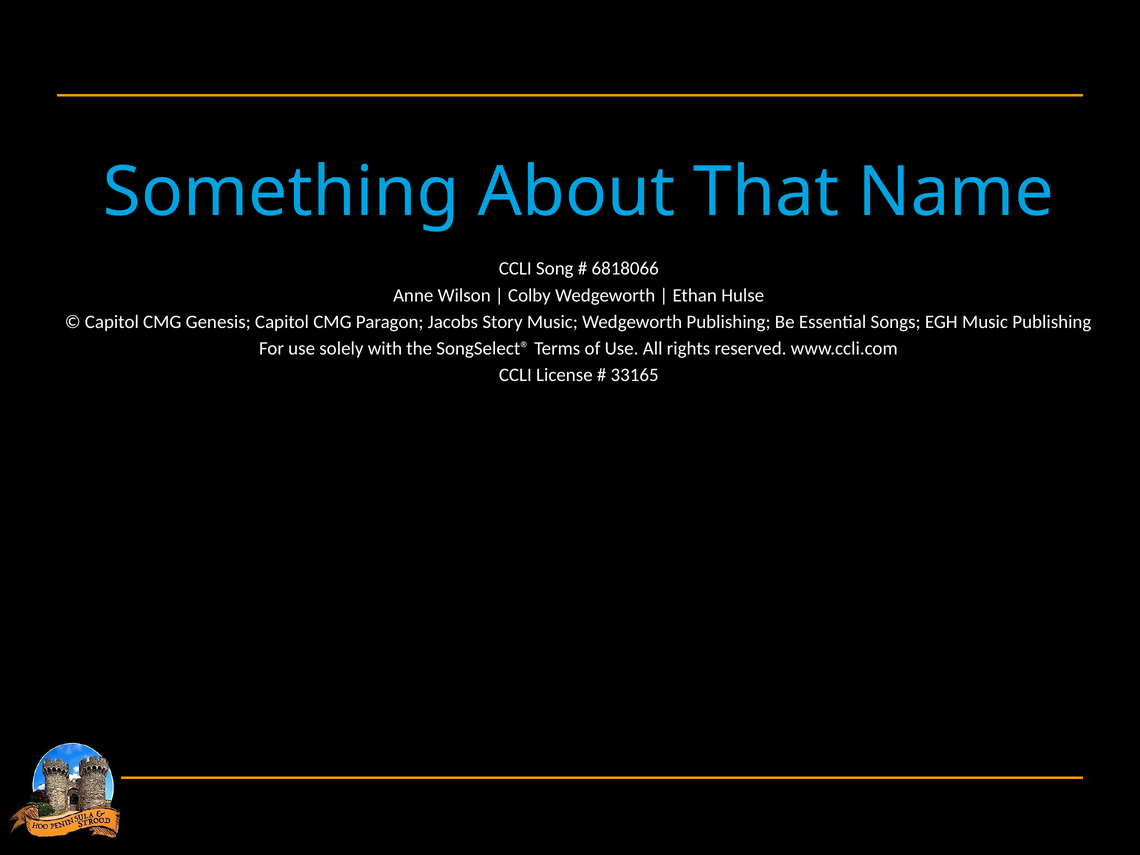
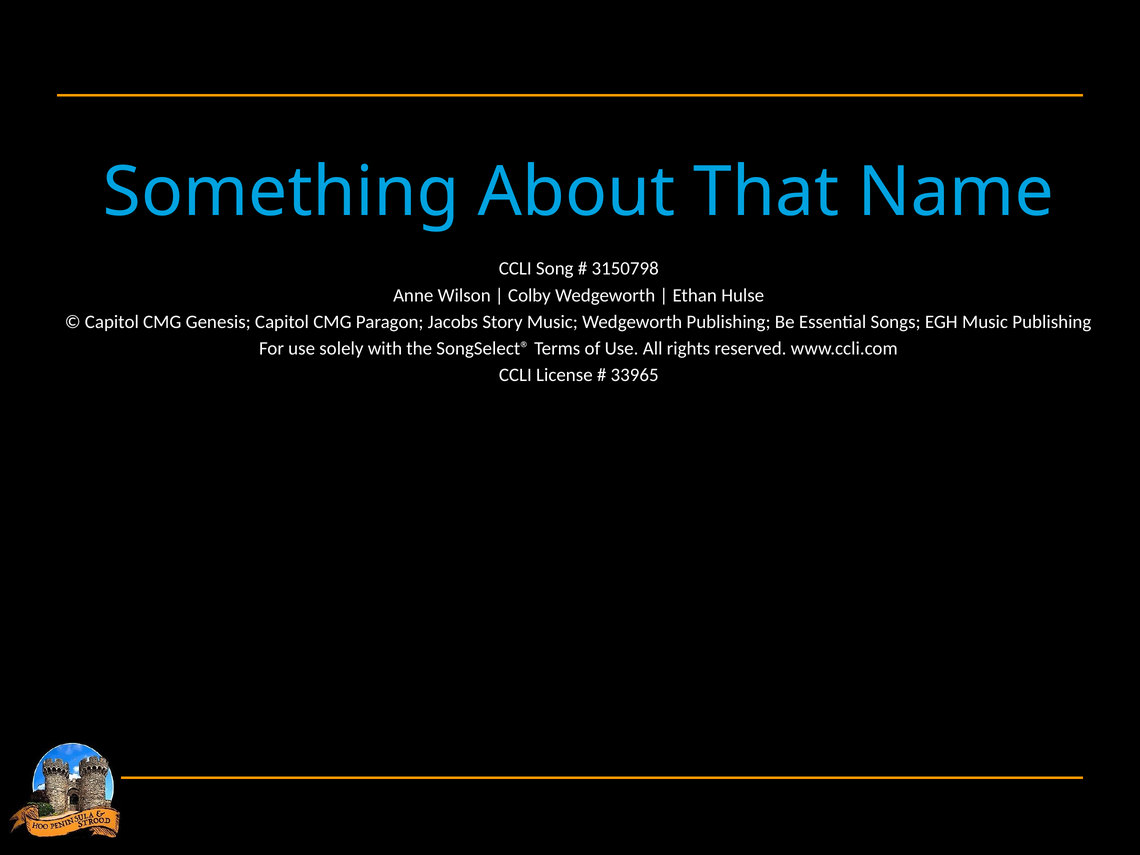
6818066: 6818066 -> 3150798 (625, 269)
33165: 33165 -> 33965 (635, 375)
